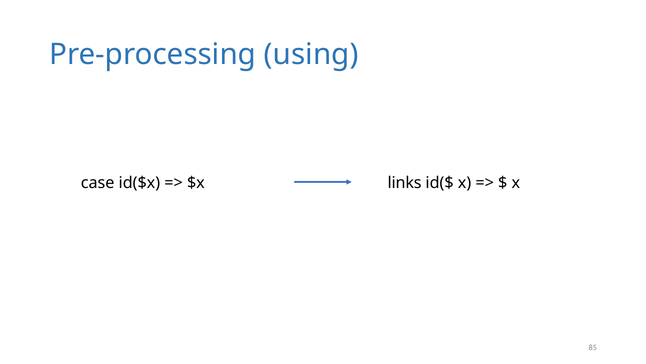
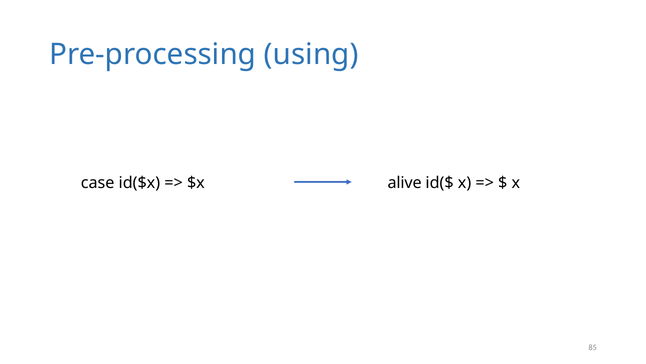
links: links -> alive (405, 182)
